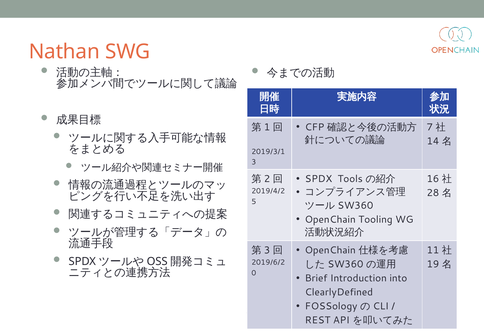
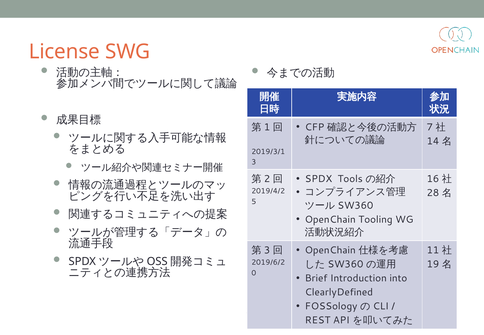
Nathan: Nathan -> License (64, 52)
